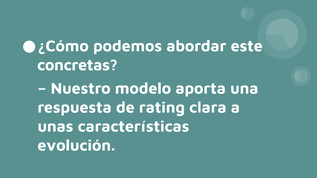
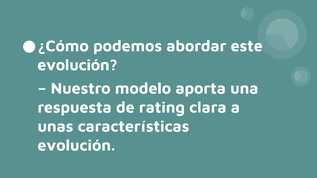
concretas: concretas -> evolución (77, 65)
